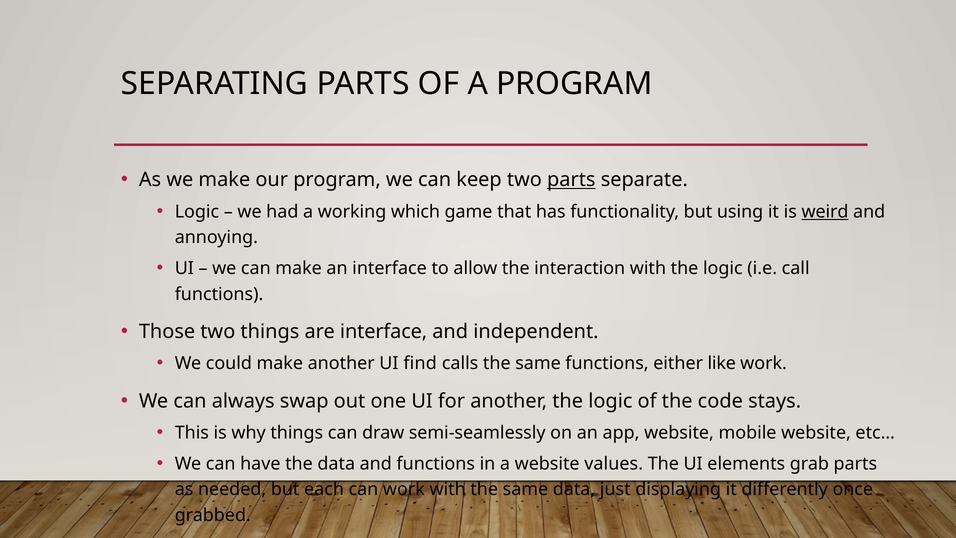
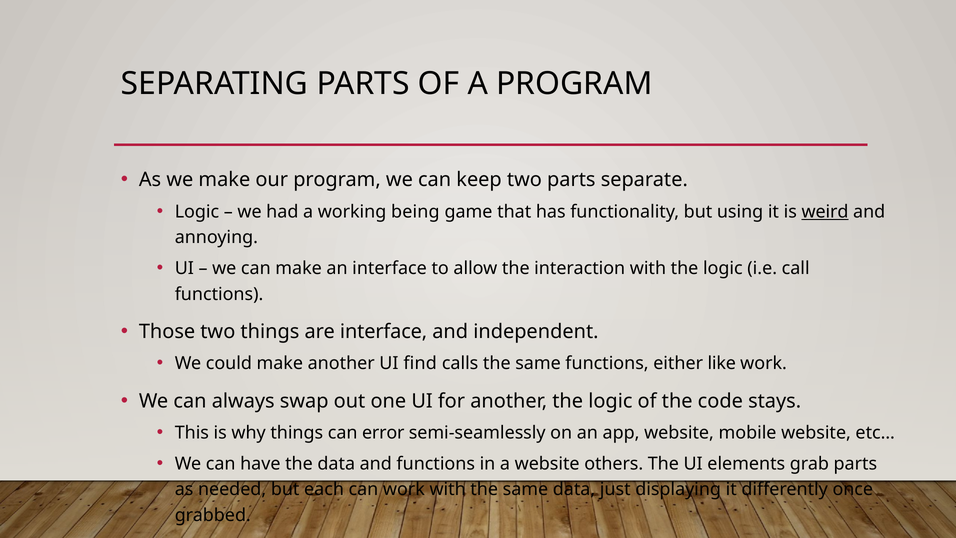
parts underline: present -> none (571, 180)
which: which -> being (415, 212)
draw: draw -> error (383, 433)
values: values -> others (614, 464)
